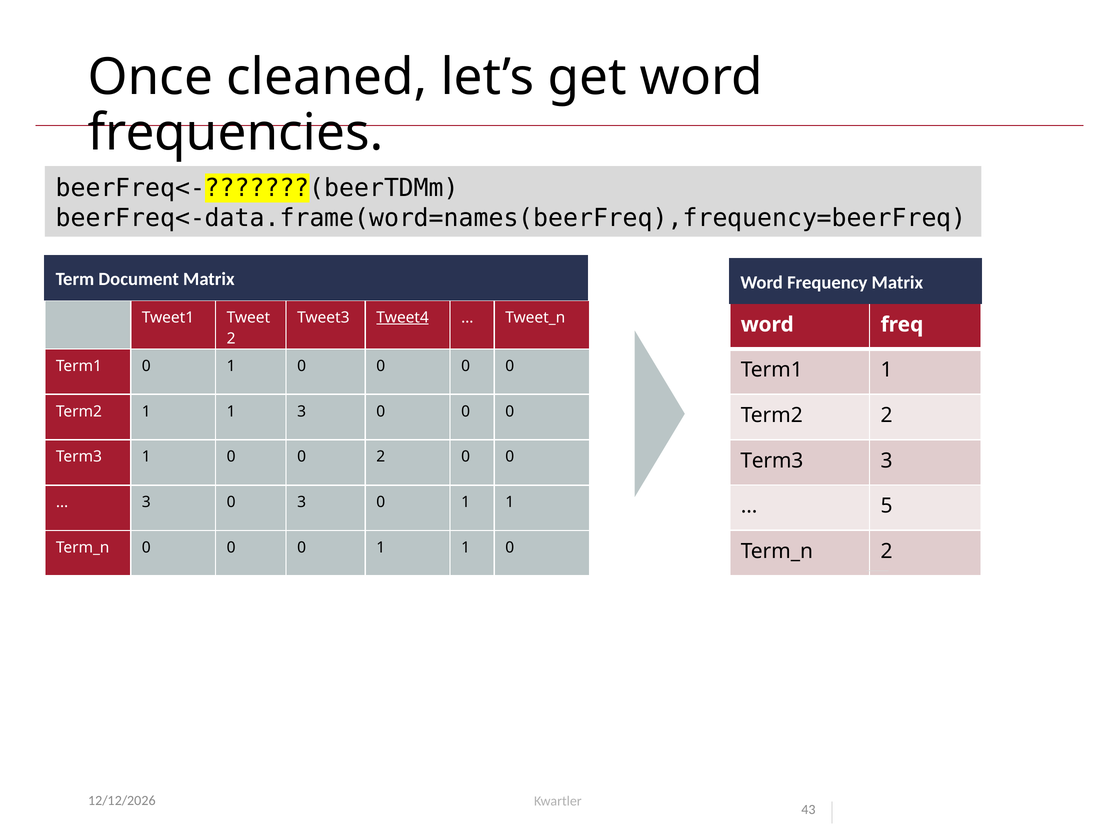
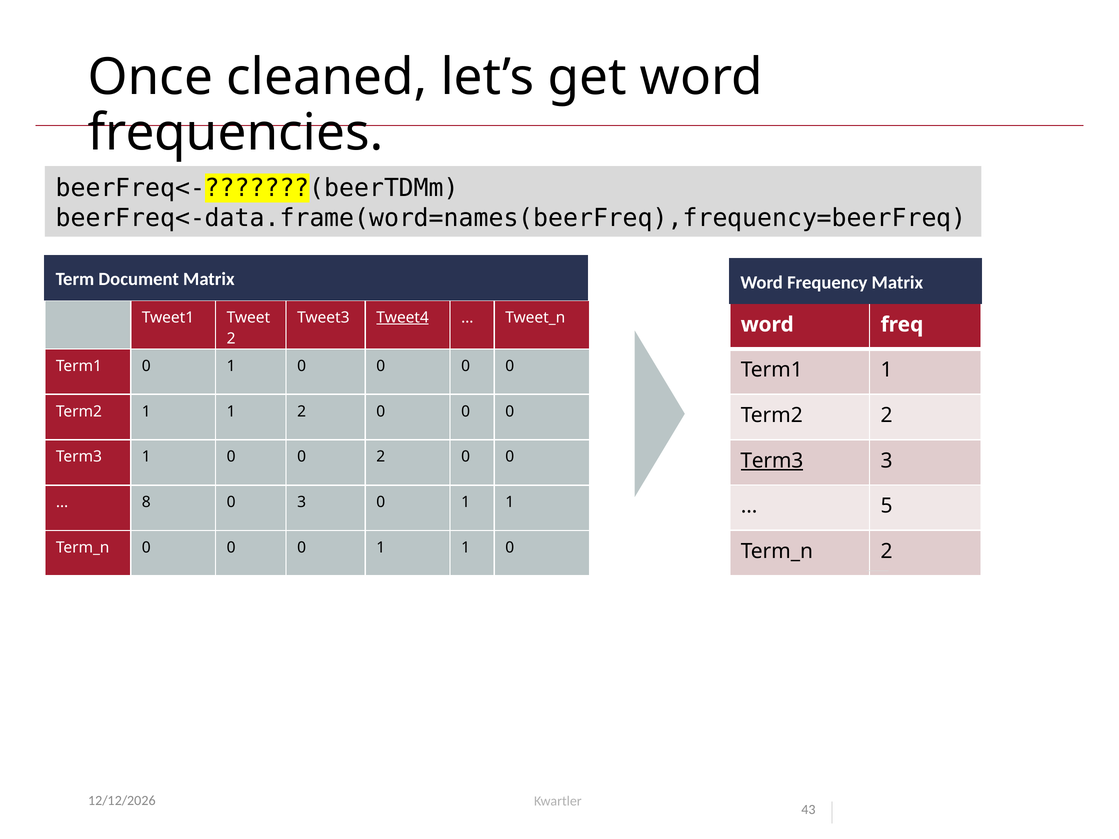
1 3: 3 -> 2 (302, 412)
Term3 underline: none -> present (772, 461)
3: 3 -> 8 (146, 502)
